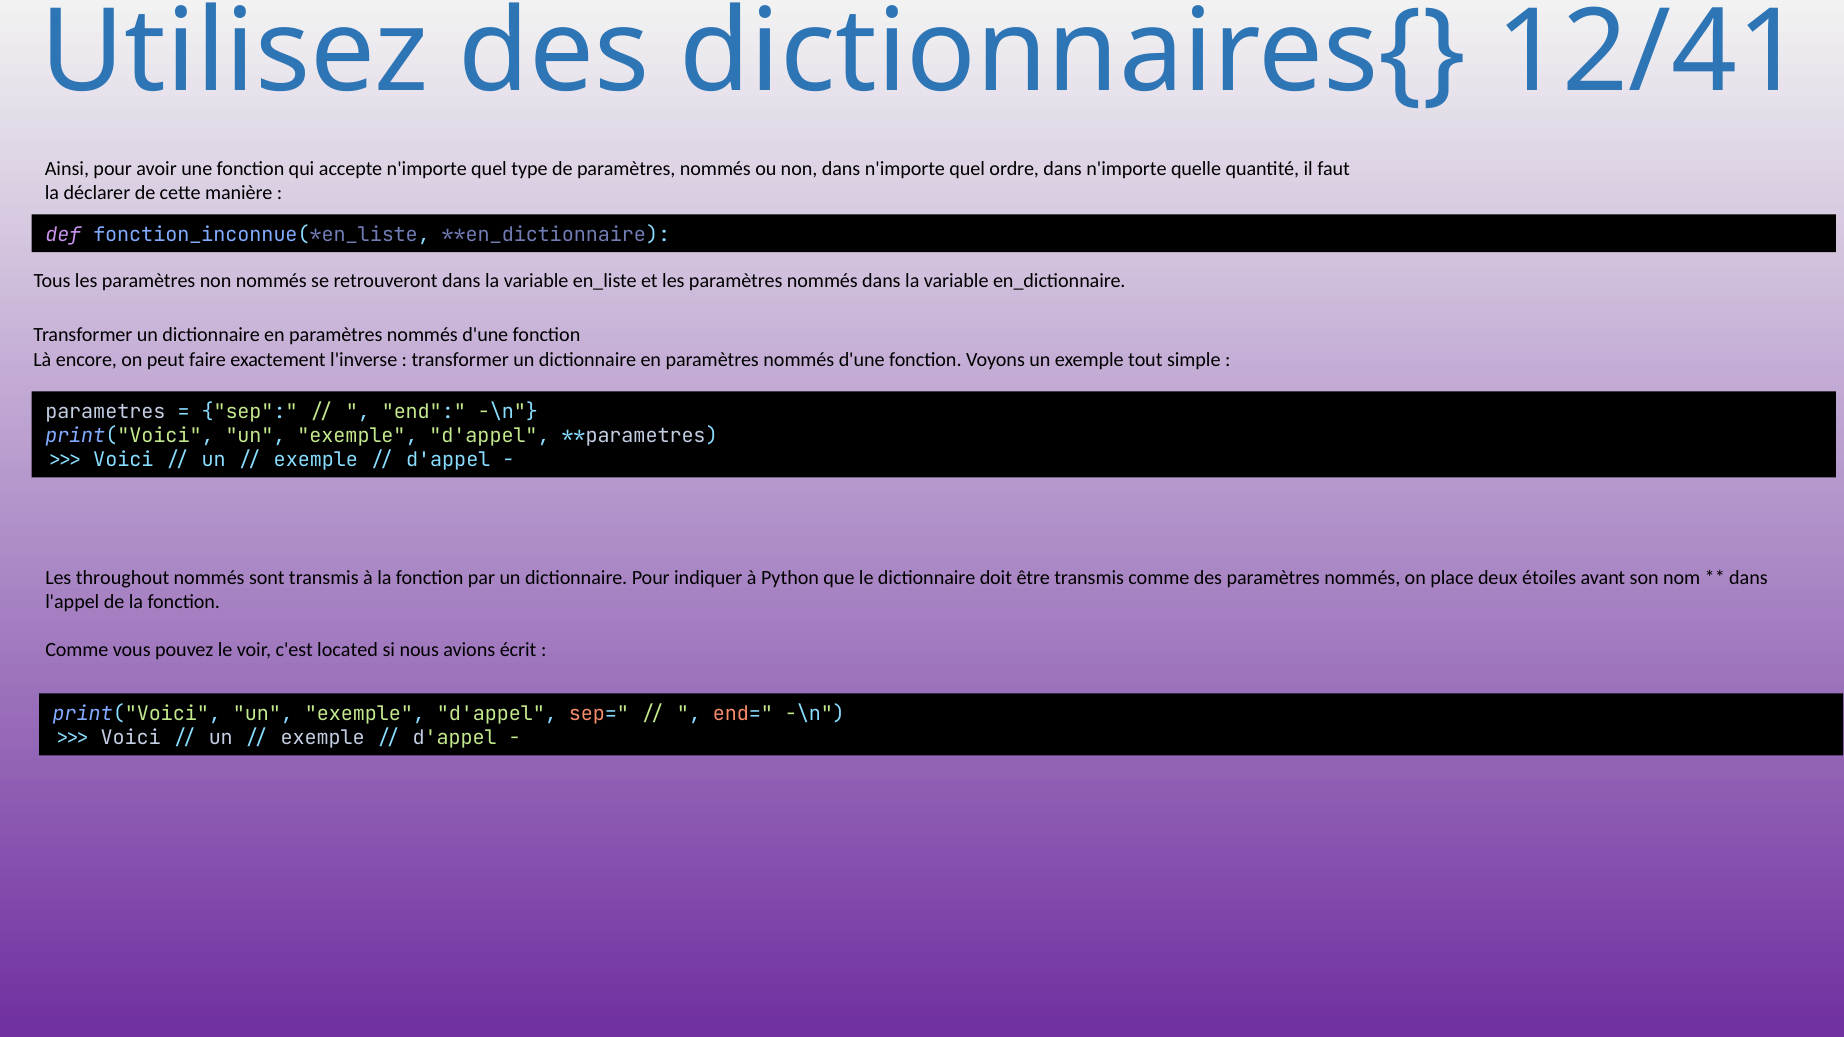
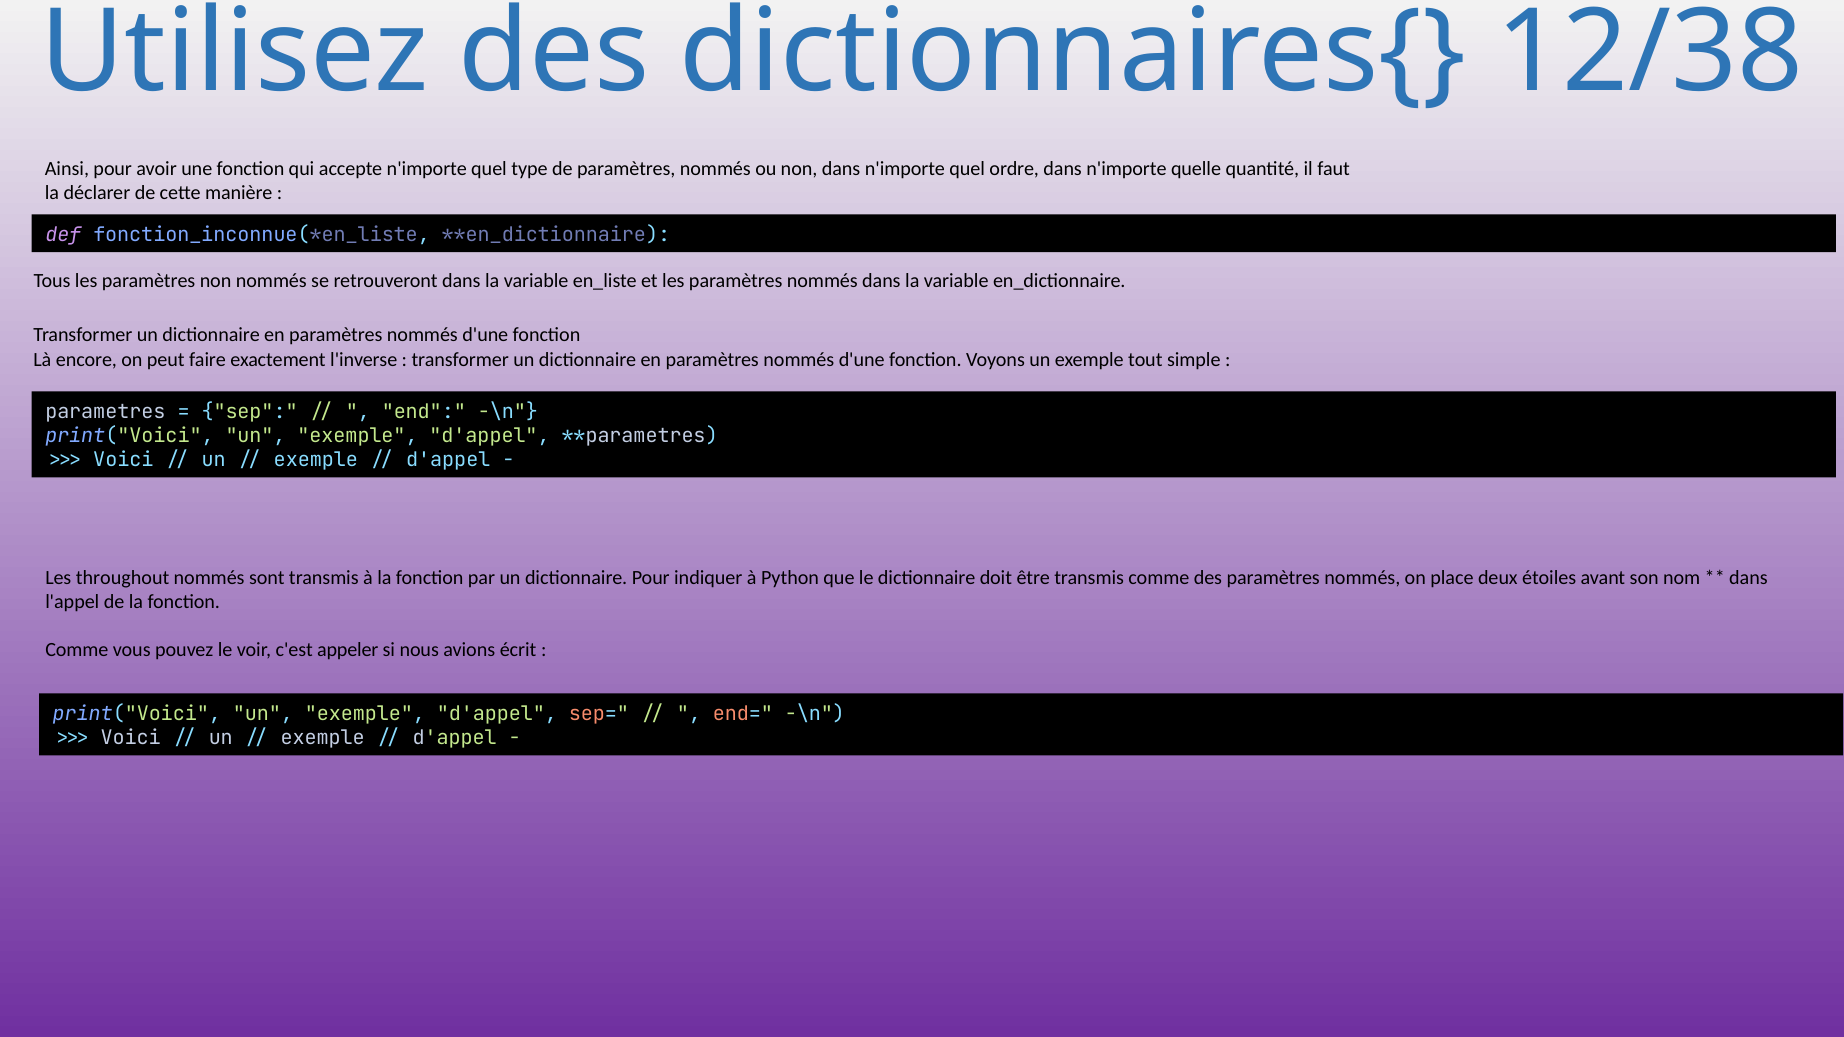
12/41: 12/41 -> 12/38 (1650, 53)
located: located -> appeler (348, 650)
